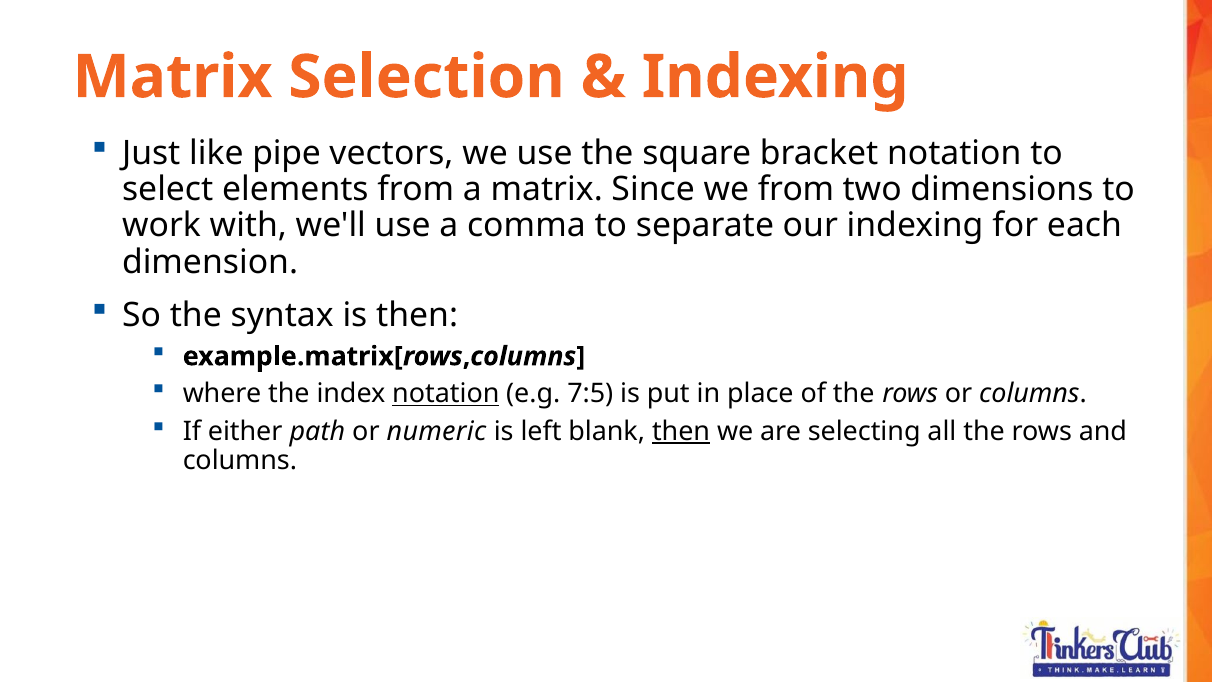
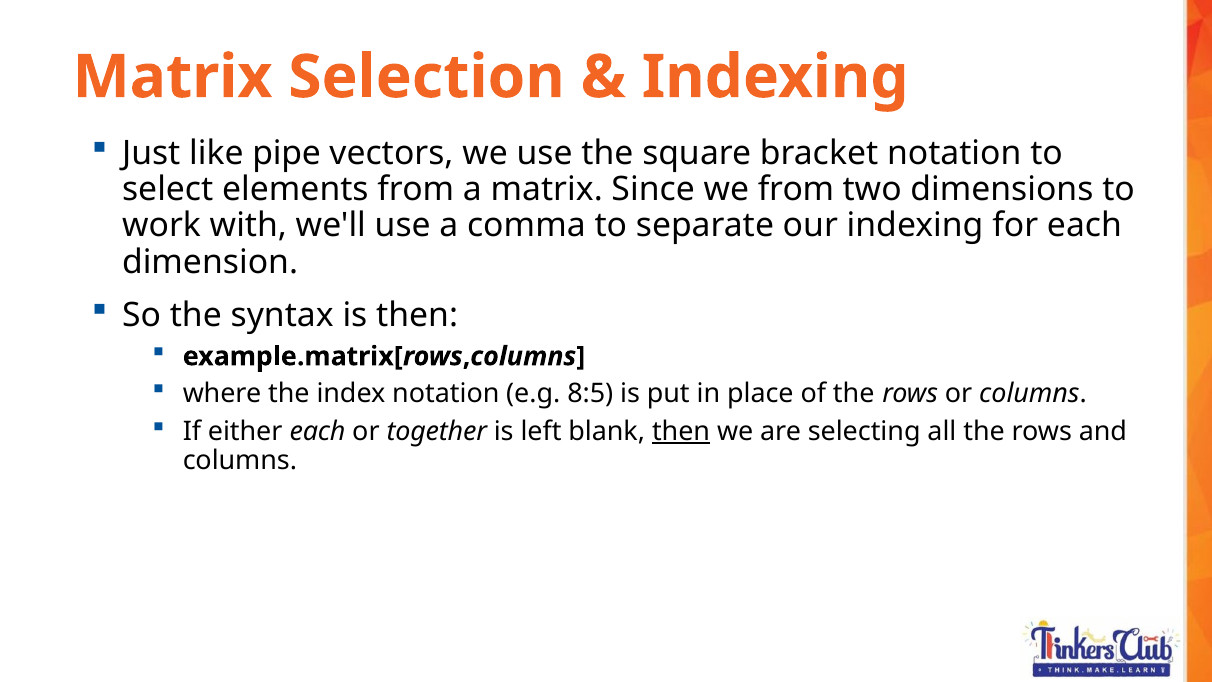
notation underline: present -> none (446, 394)
7:5: 7:5 -> 8:5 (590, 394)
either path: path -> each (318, 431)
numeric: numeric -> together (437, 431)
